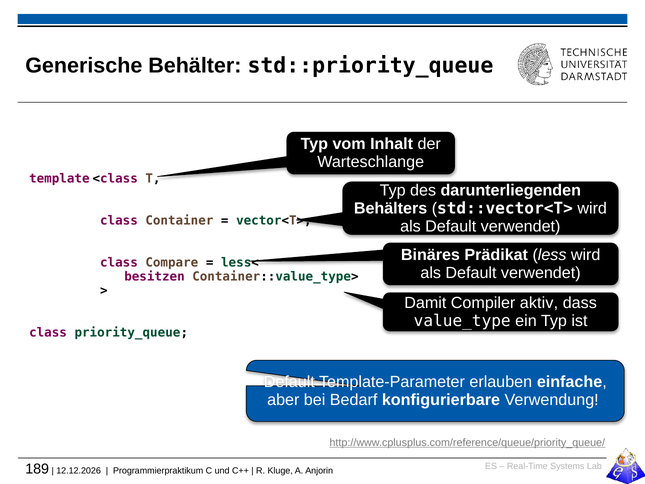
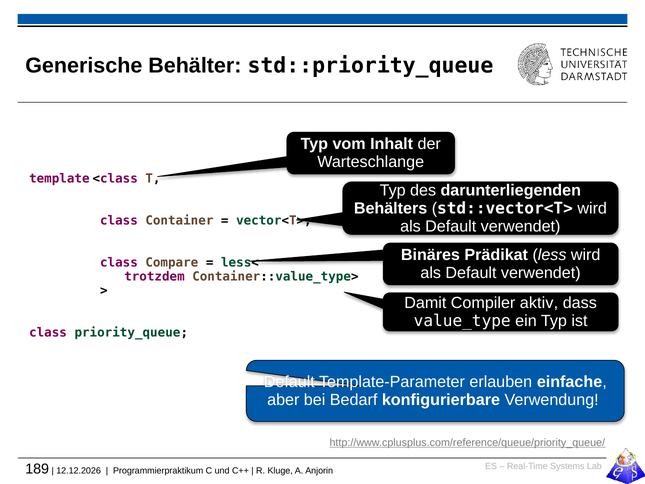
besitzen: besitzen -> trotzdem (154, 277)
